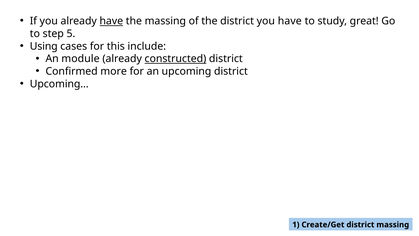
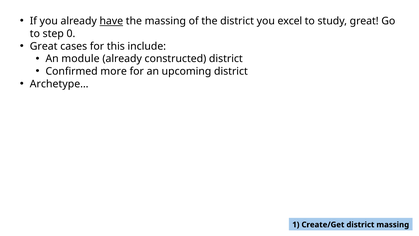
you have: have -> excel (290, 21)
5: 5 -> 0 (71, 34)
Using: Using -> Great (44, 46)
constructed underline: present -> none (175, 59)
Upcoming…: Upcoming… -> Archetype… (59, 84)
